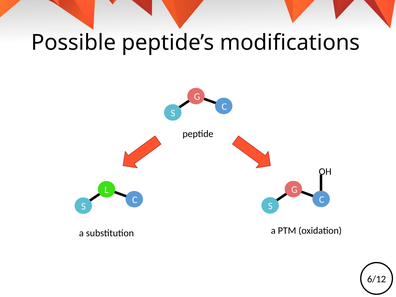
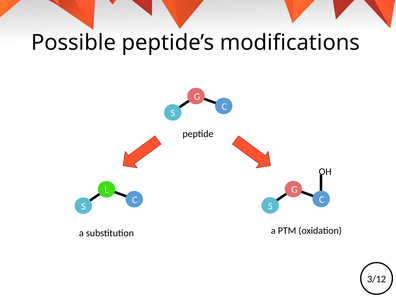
6/12: 6/12 -> 3/12 (377, 279)
